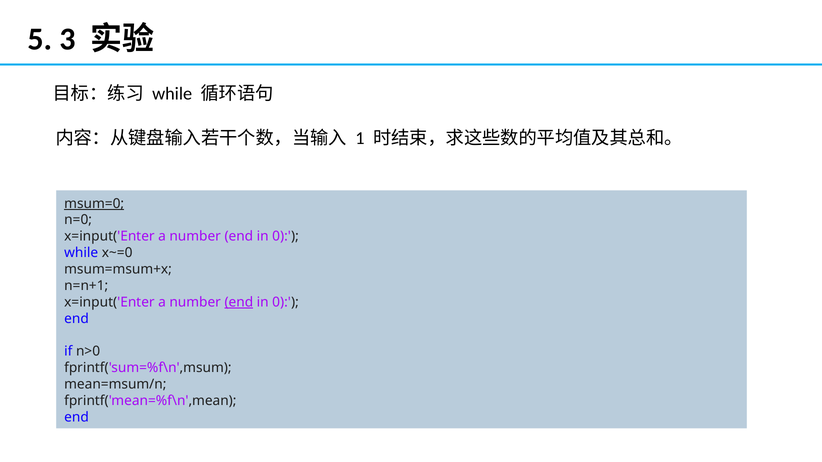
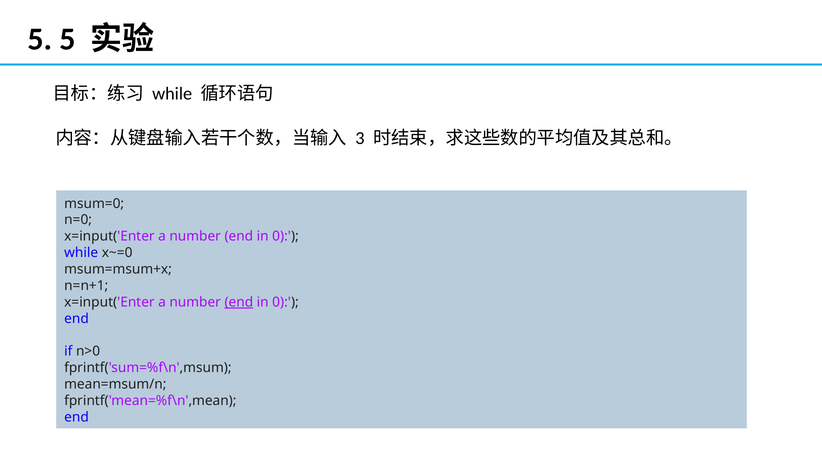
5 3: 3 -> 5 (67, 39)
1: 1 -> 3 (360, 139)
msum=0 underline: present -> none (94, 204)
